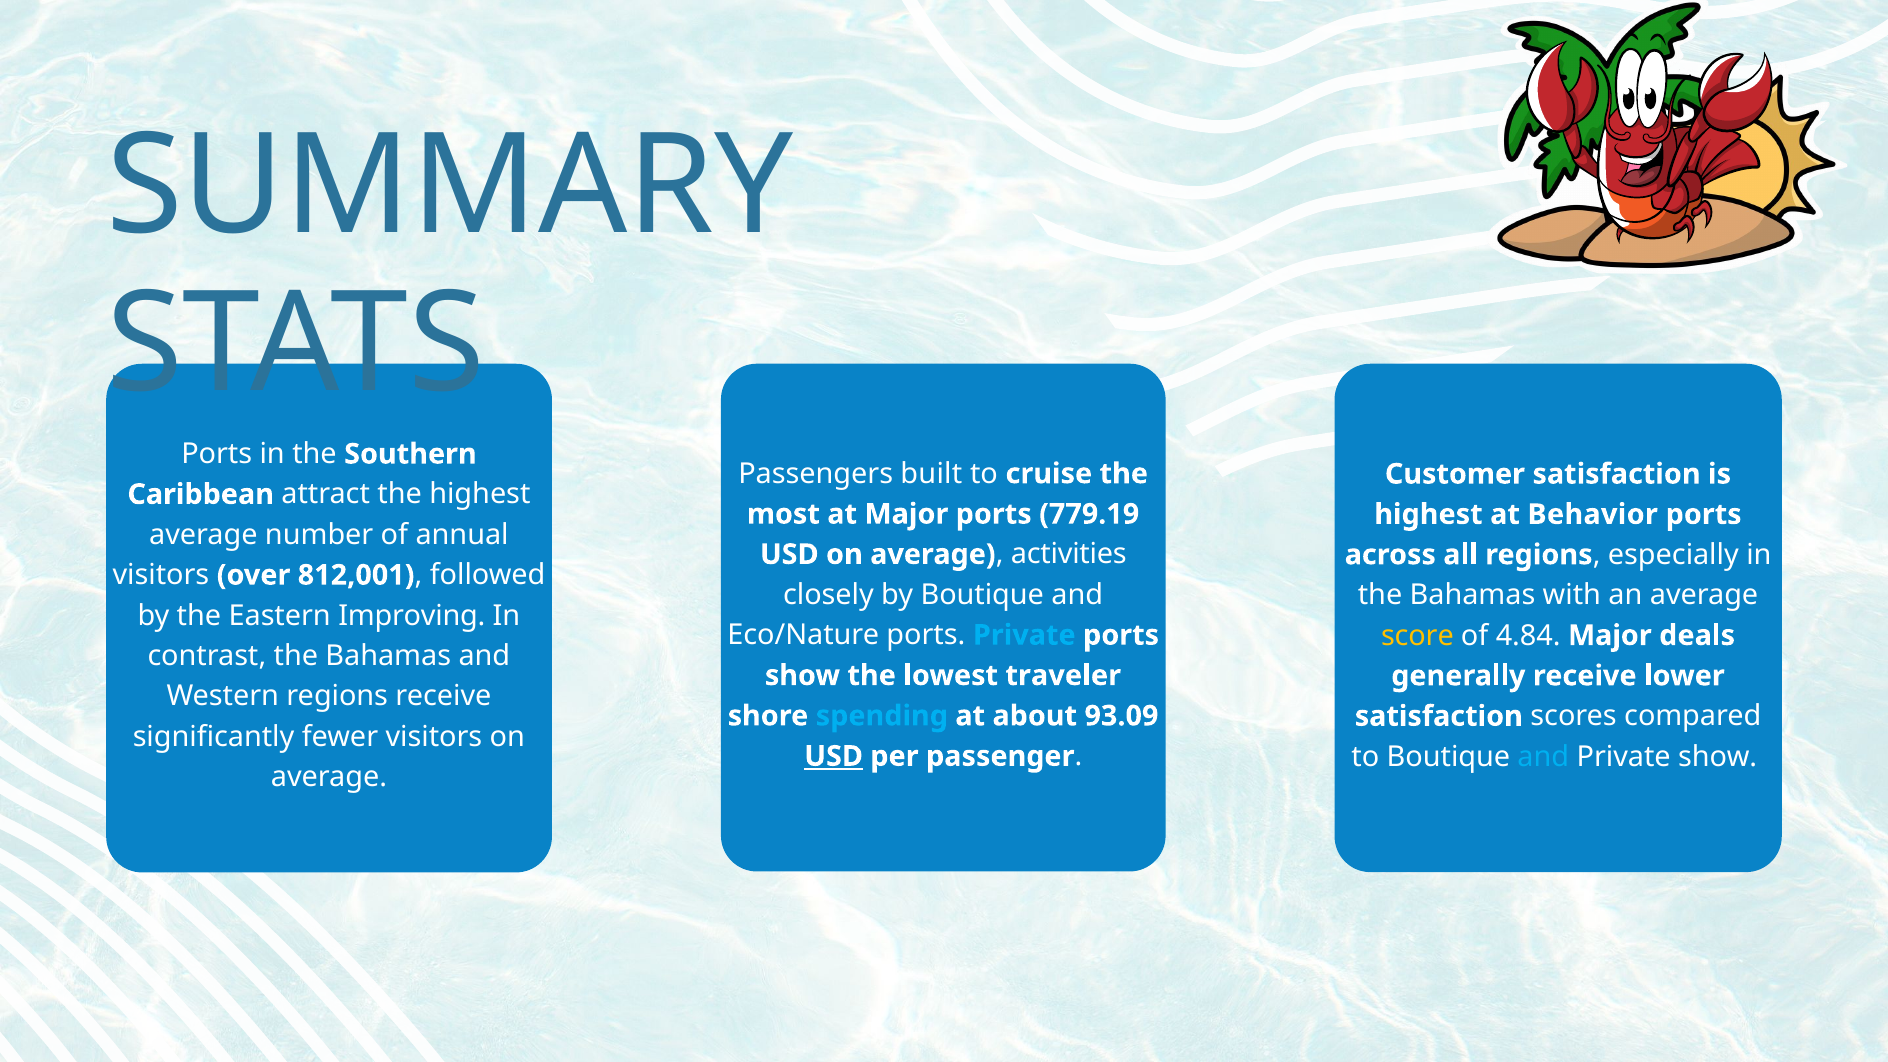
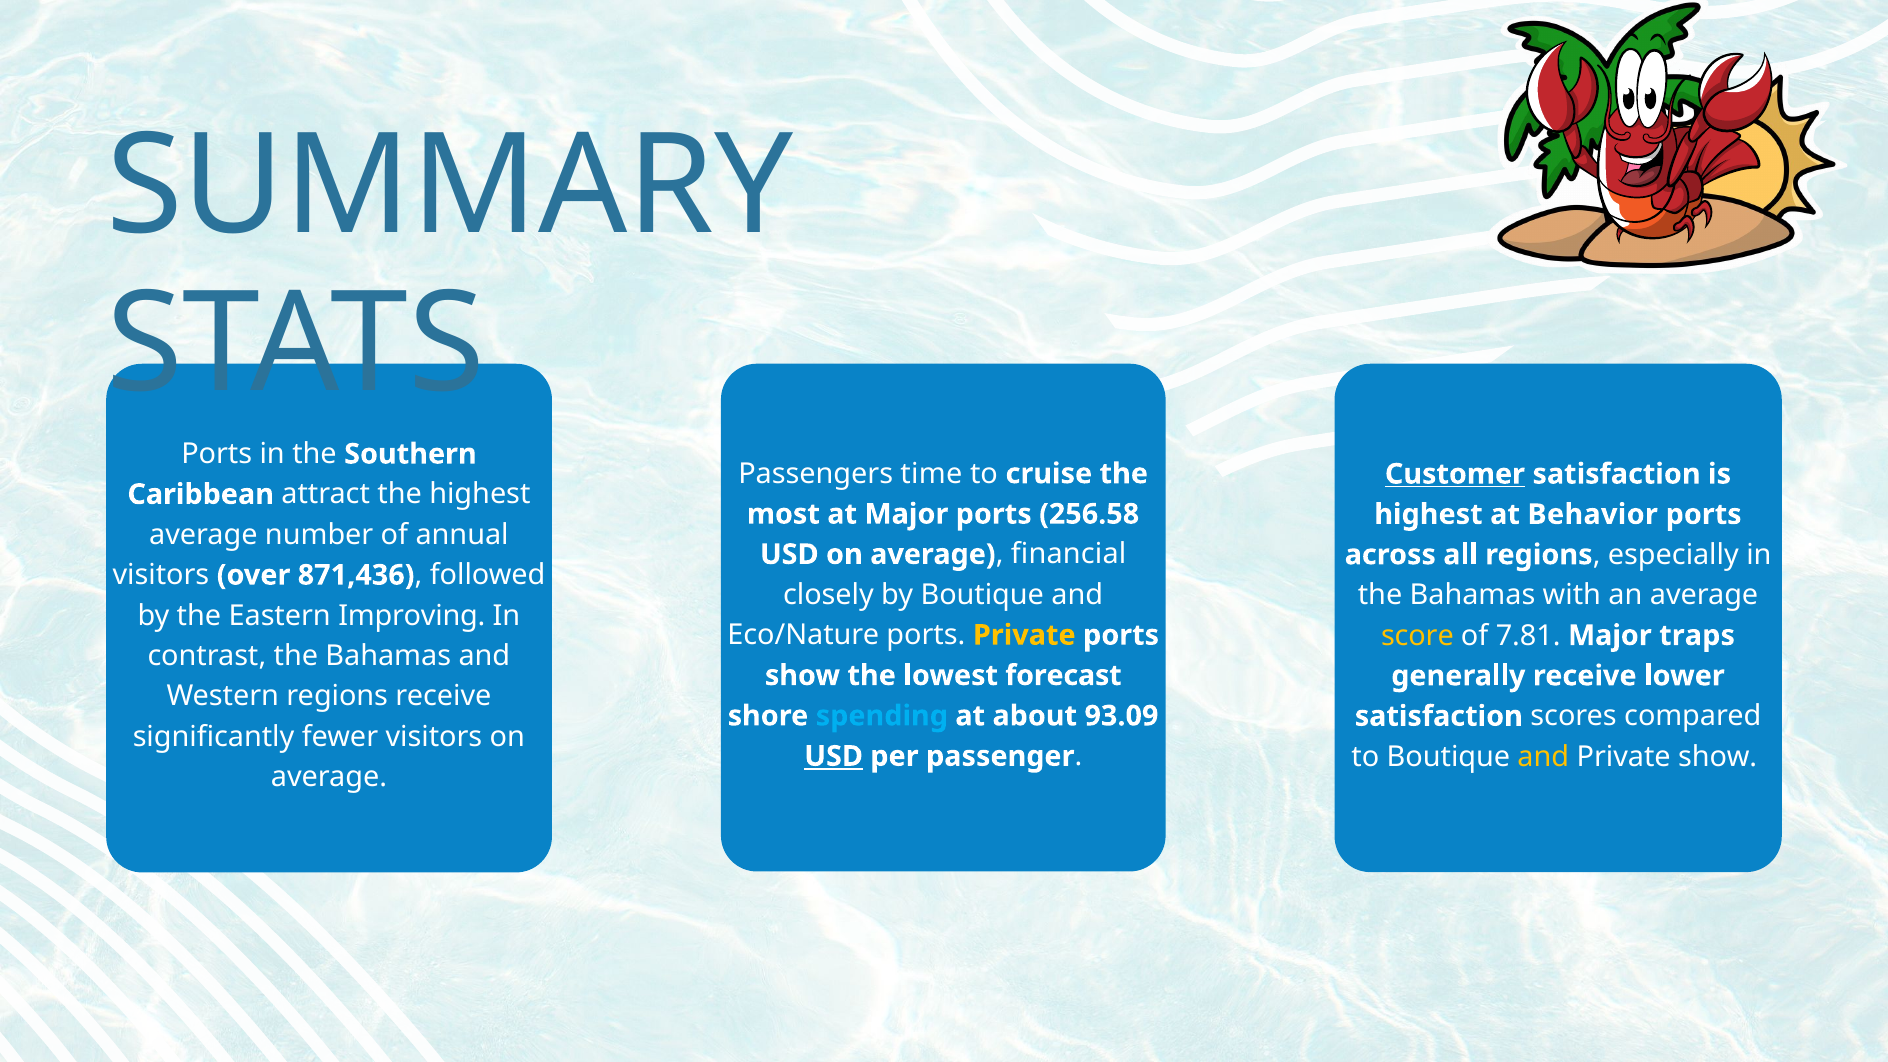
built: built -> time (931, 474)
Customer underline: none -> present (1455, 474)
779.19: 779.19 -> 256.58 (1089, 514)
activities: activities -> financial (1069, 554)
812,001: 812,001 -> 871,436 (356, 575)
Private colour: light blue -> yellow (1024, 635)
4.84: 4.84 -> 7.81 (1528, 636)
deals: deals -> traps (1697, 636)
traveler: traveler -> forecast (1063, 676)
and colour: light blue -> yellow (1543, 757)
